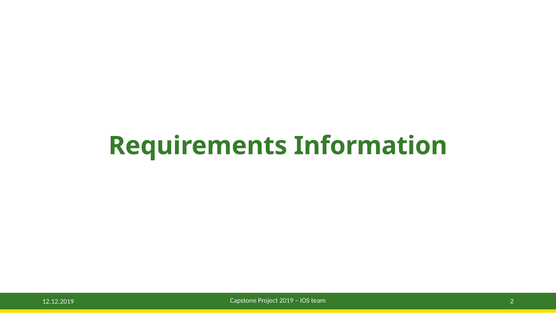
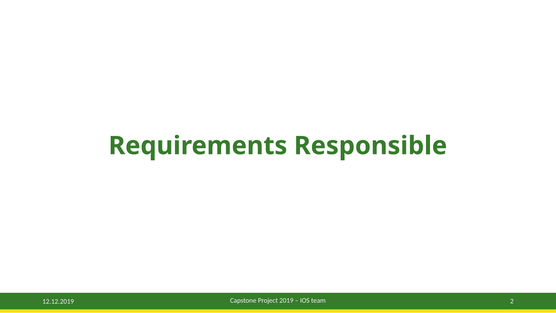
Information: Information -> Responsible (371, 146)
